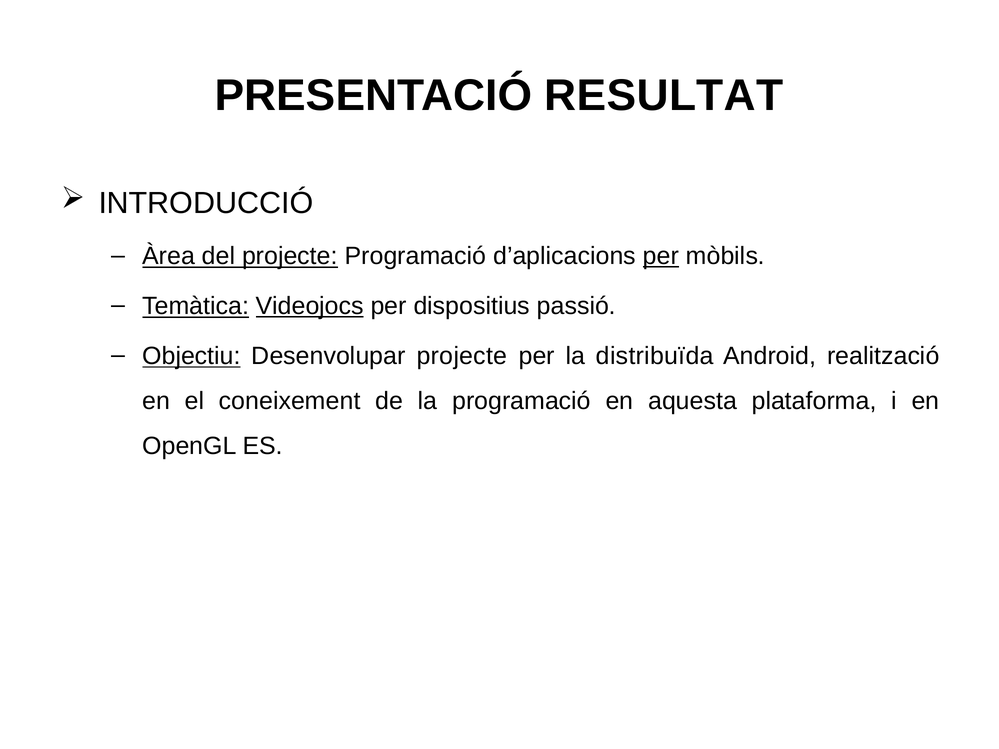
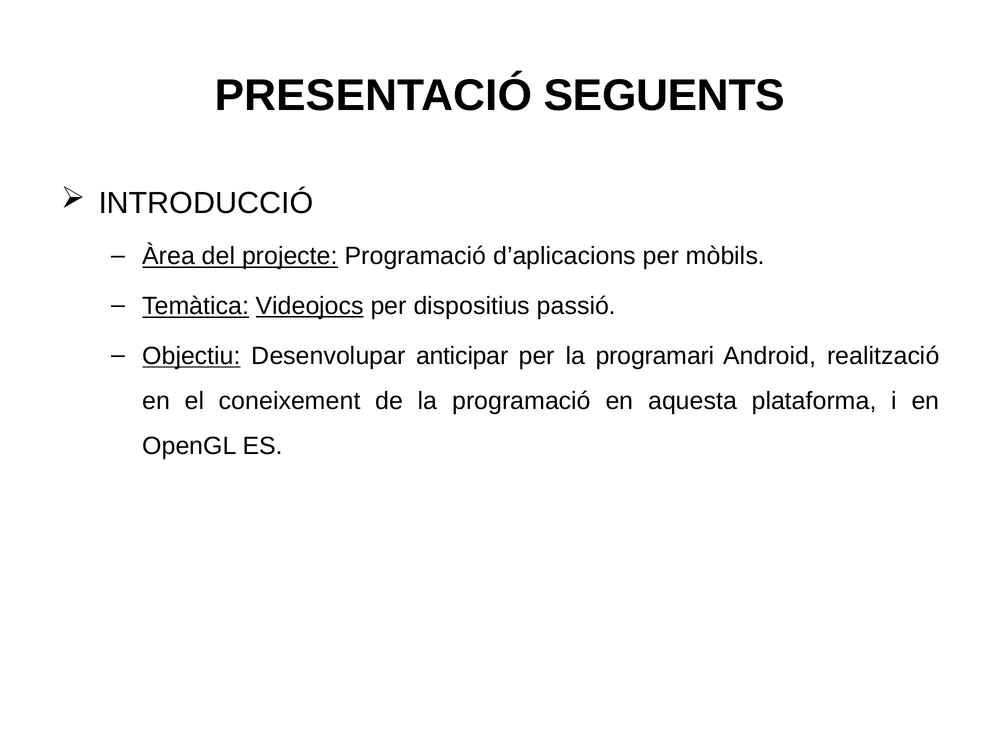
RESULTAT: RESULTAT -> SEGUENTS (664, 96)
per underline: present -> none (661, 256)
Desenvolupar projecte: projecte -> anticipar (462, 356)
distribuïda: distribuïda -> programari (655, 356)
